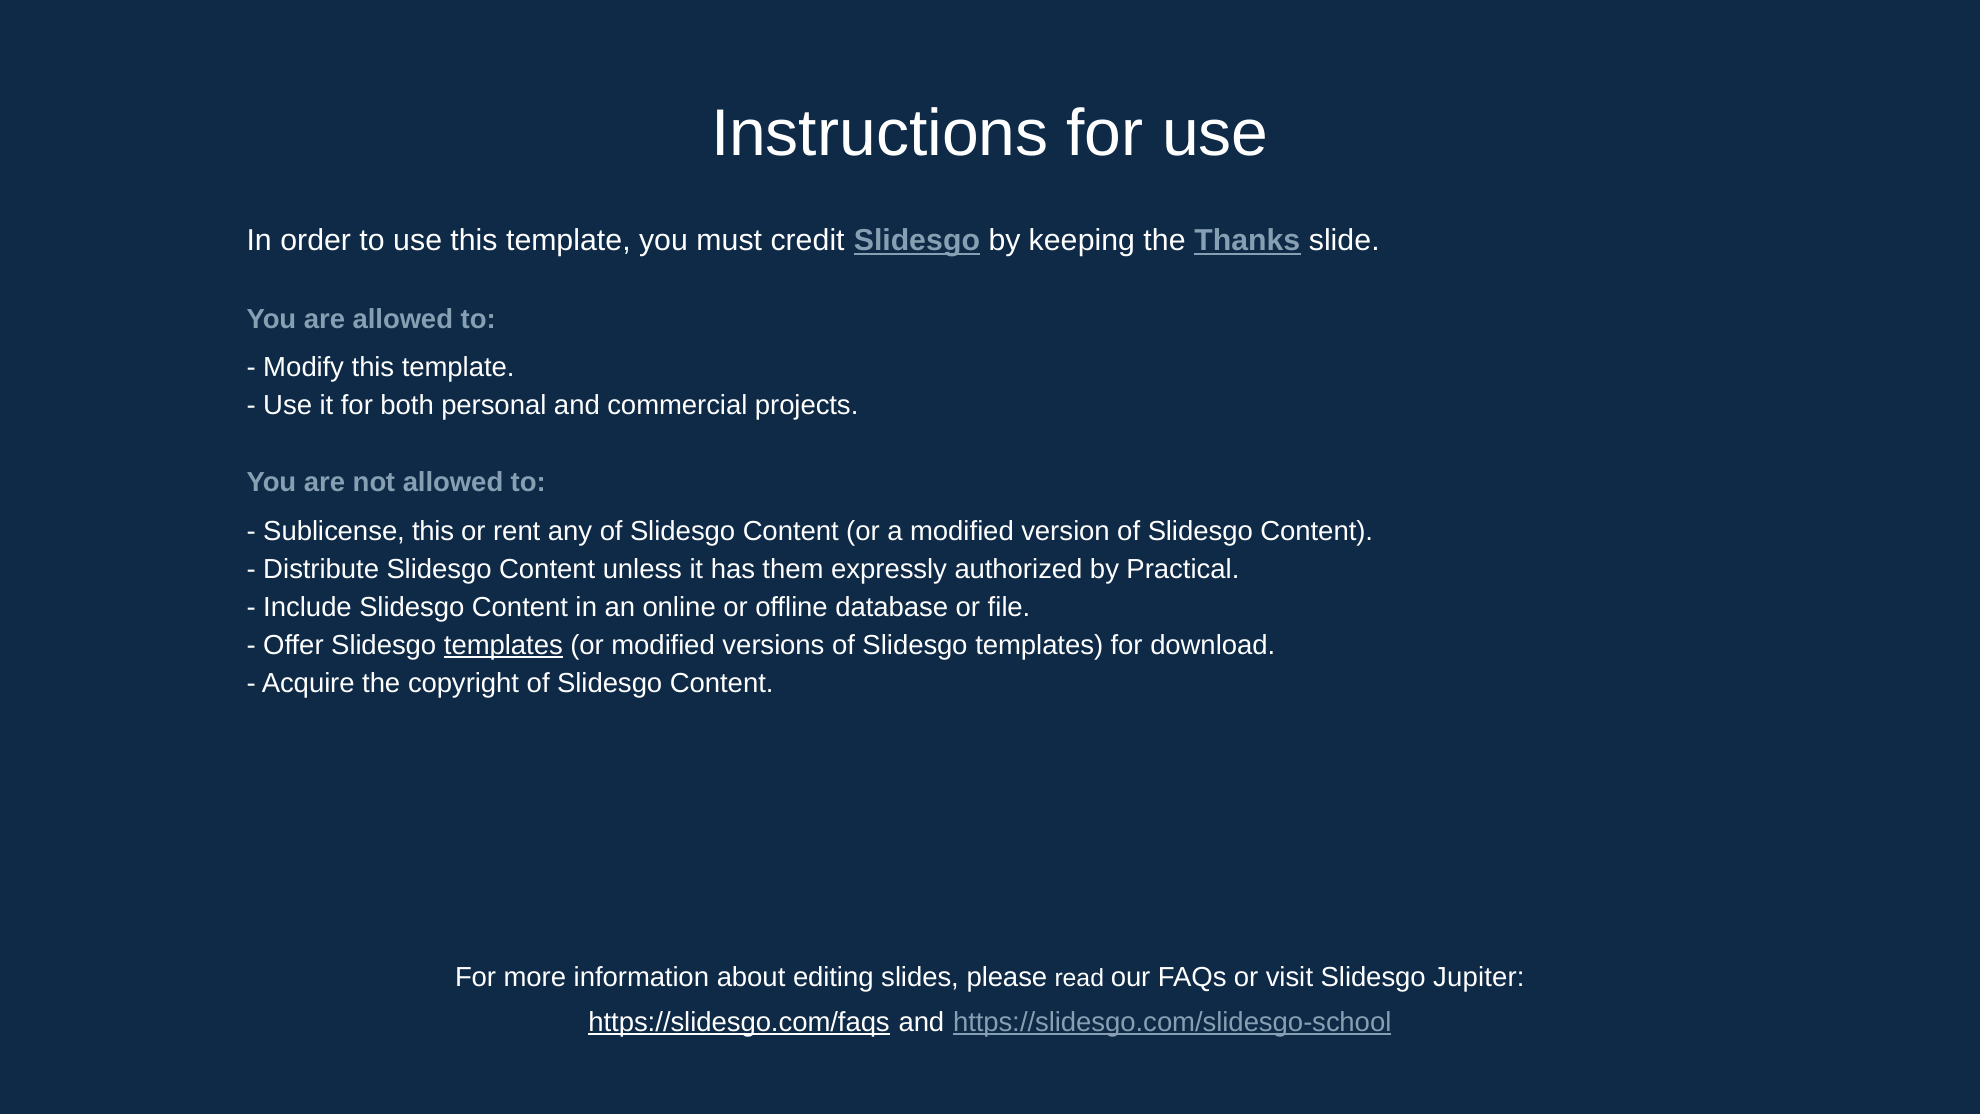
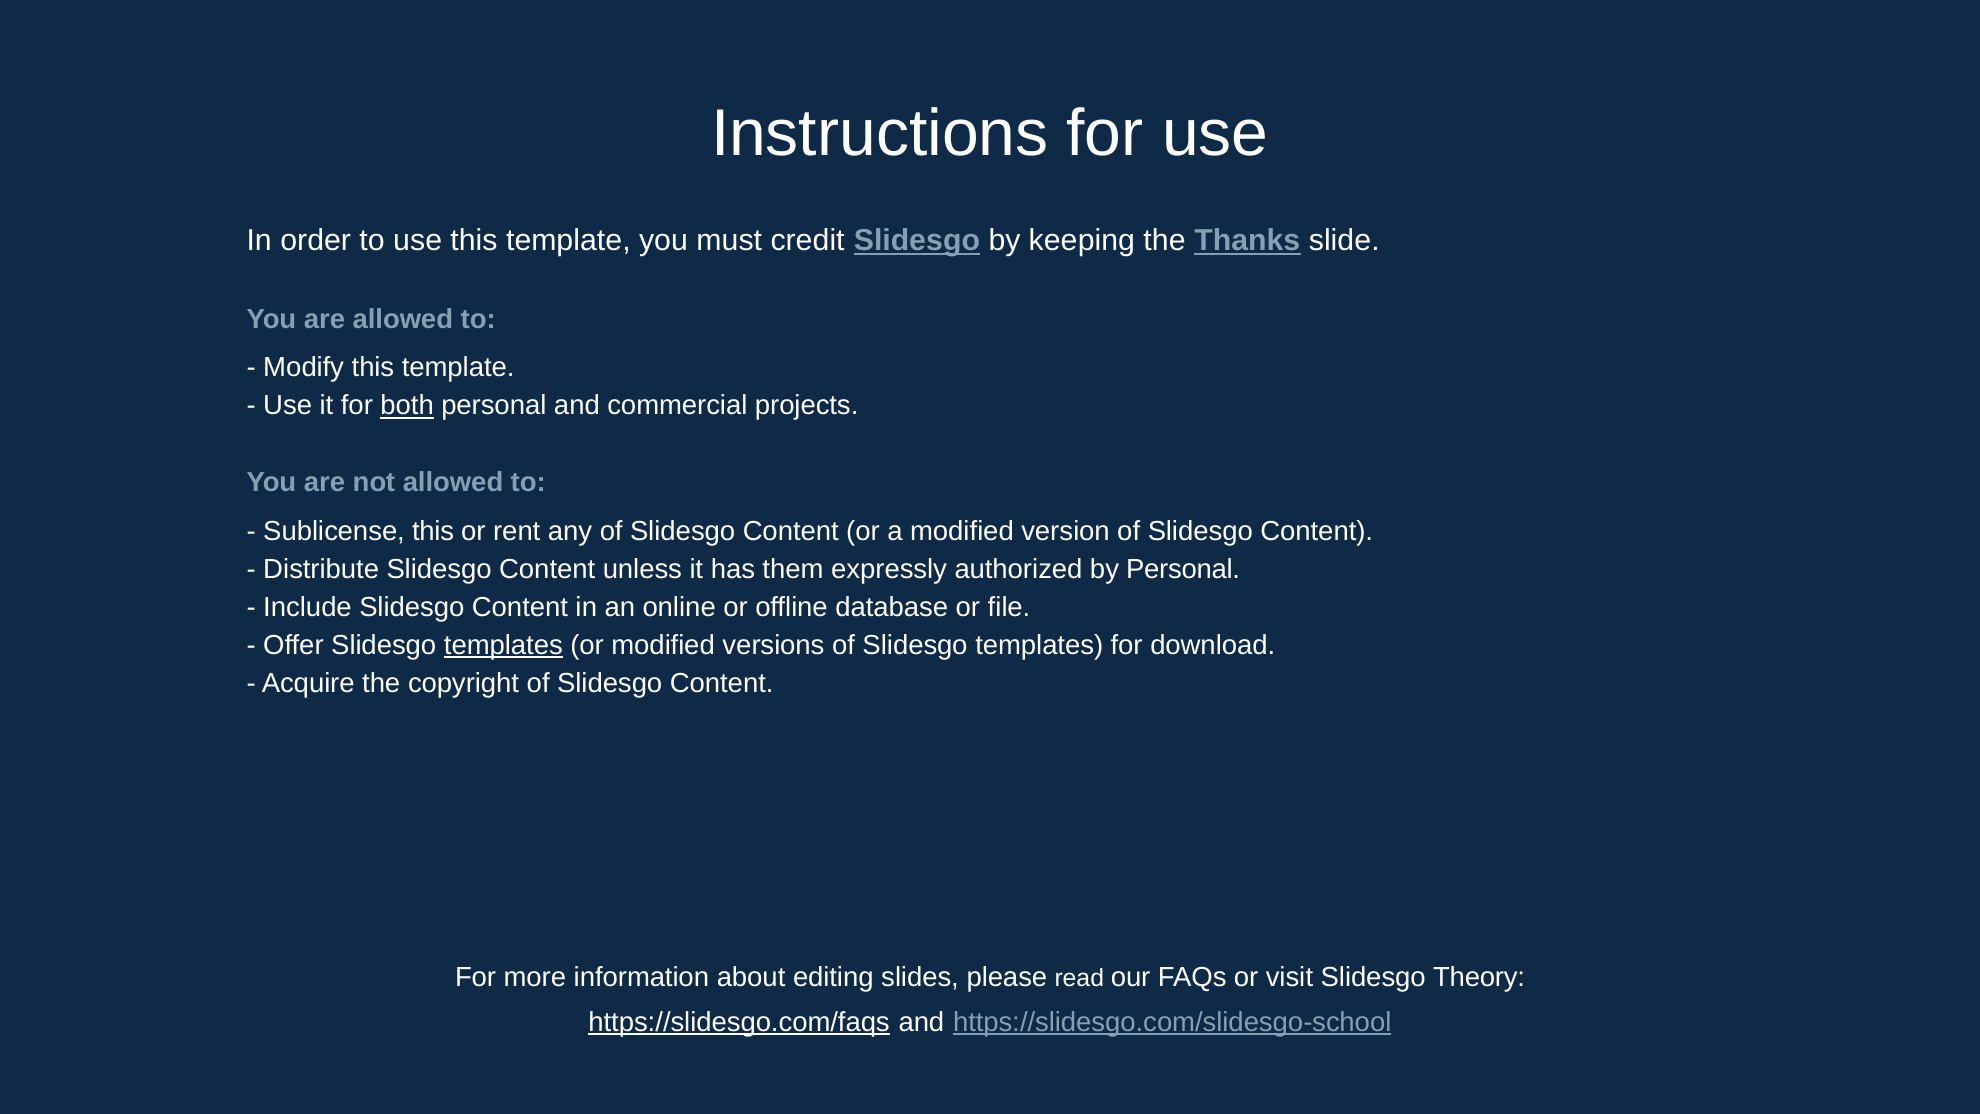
both underline: none -> present (407, 406)
by Practical: Practical -> Personal (1183, 569)
Jupiter: Jupiter -> Theory (1479, 977)
